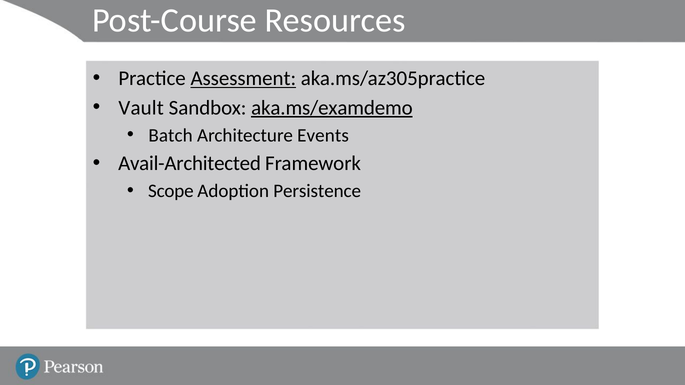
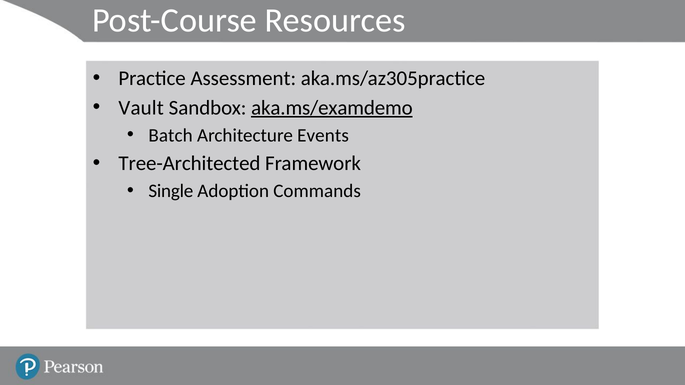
Assessment underline: present -> none (243, 78)
Avail-Architected: Avail-Architected -> Tree-Architected (189, 164)
Scope: Scope -> Single (171, 191)
Persistence: Persistence -> Commands (317, 191)
